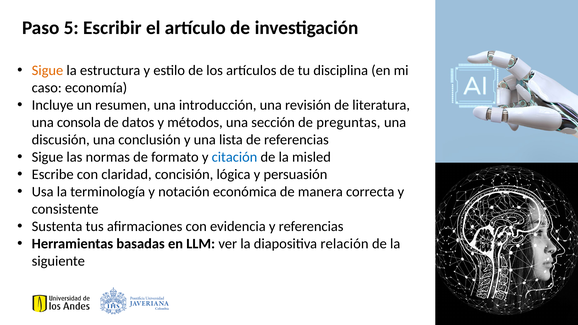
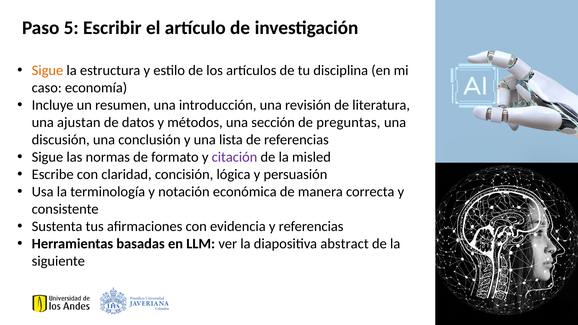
consola: consola -> ajustan (79, 123)
citación colour: blue -> purple (235, 157)
relación: relación -> abstract (345, 244)
